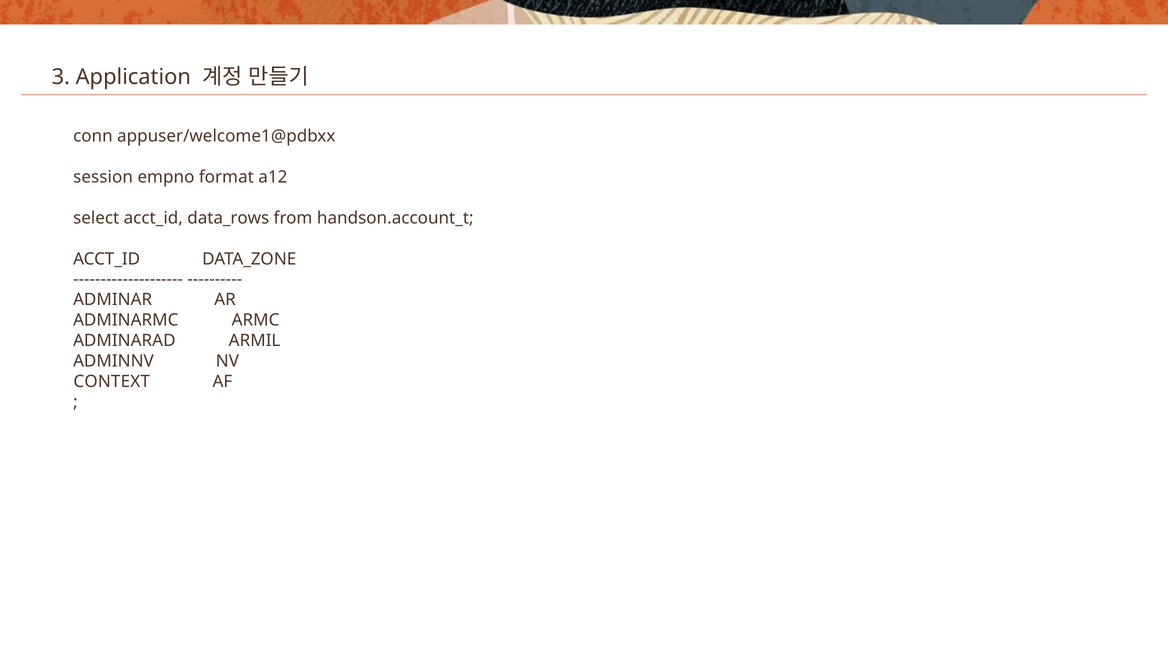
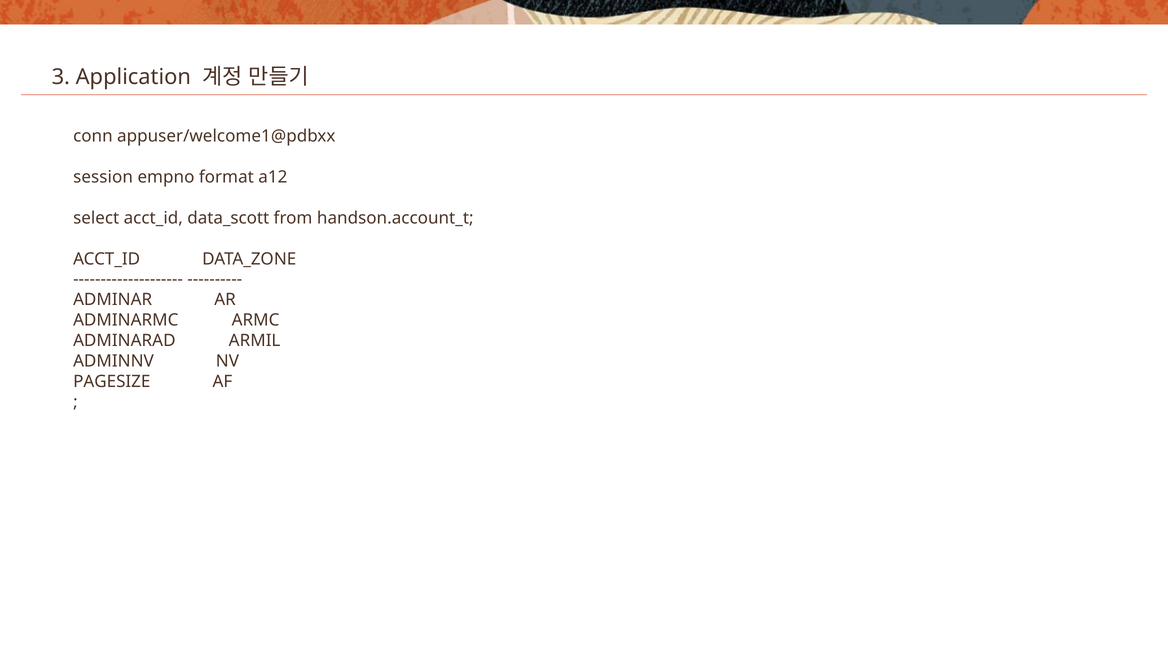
data_rows: data_rows -> data_scott (228, 218)
CONTEXT: CONTEXT -> PAGESIZE (112, 382)
